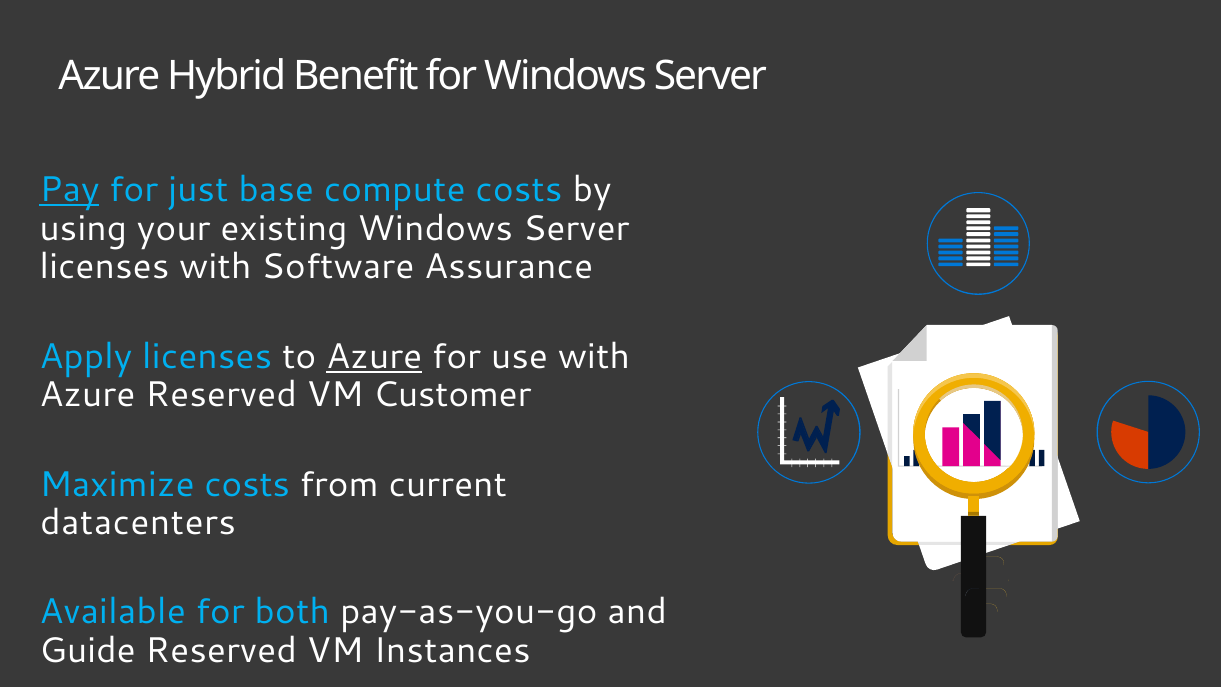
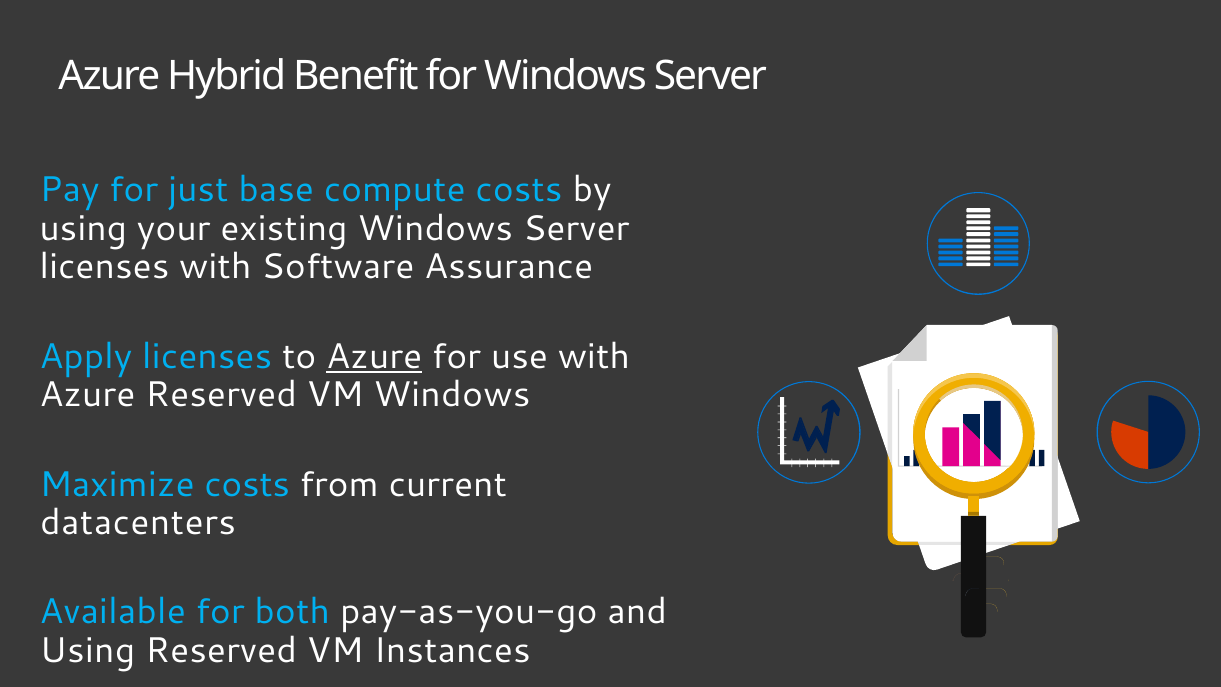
Pay underline: present -> none (69, 190)
VM Customer: Customer -> Windows (452, 395)
Guide: Guide -> Using (87, 650)
